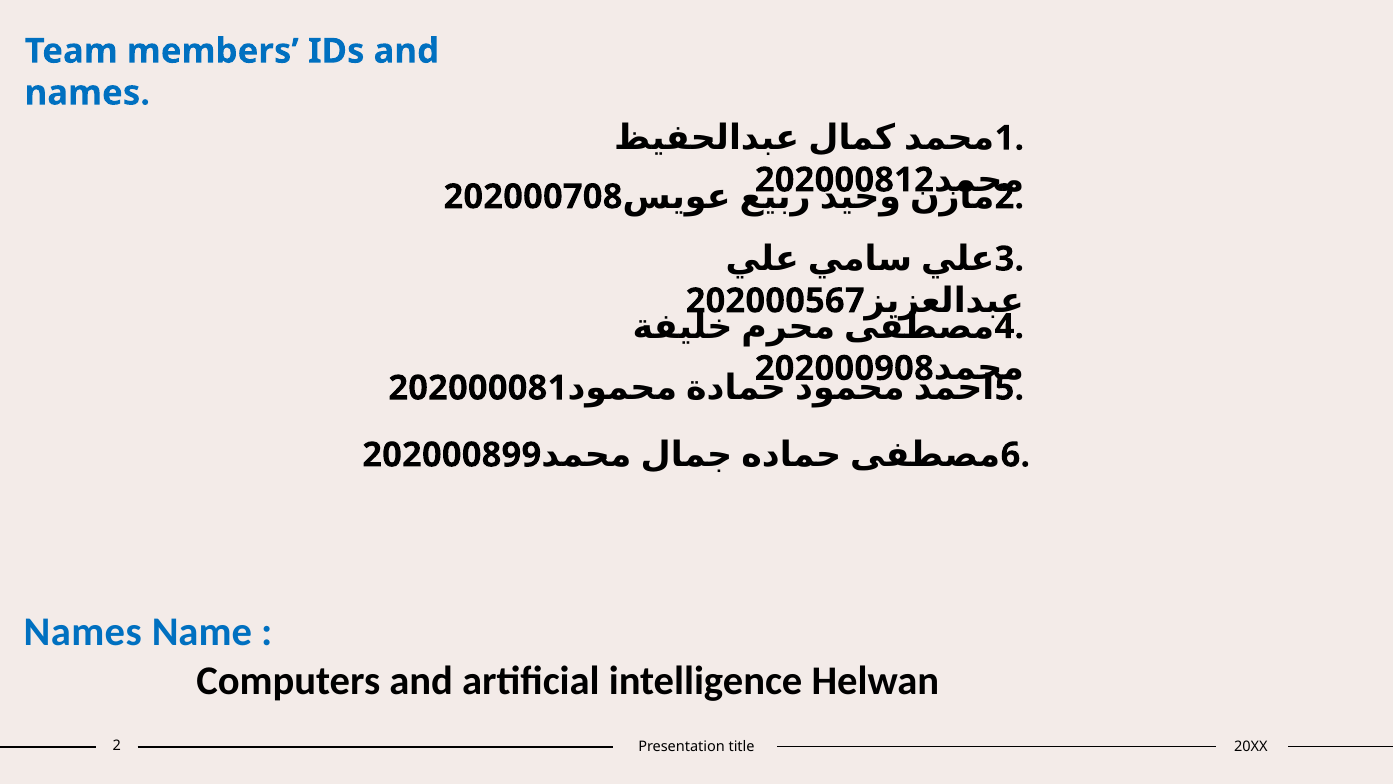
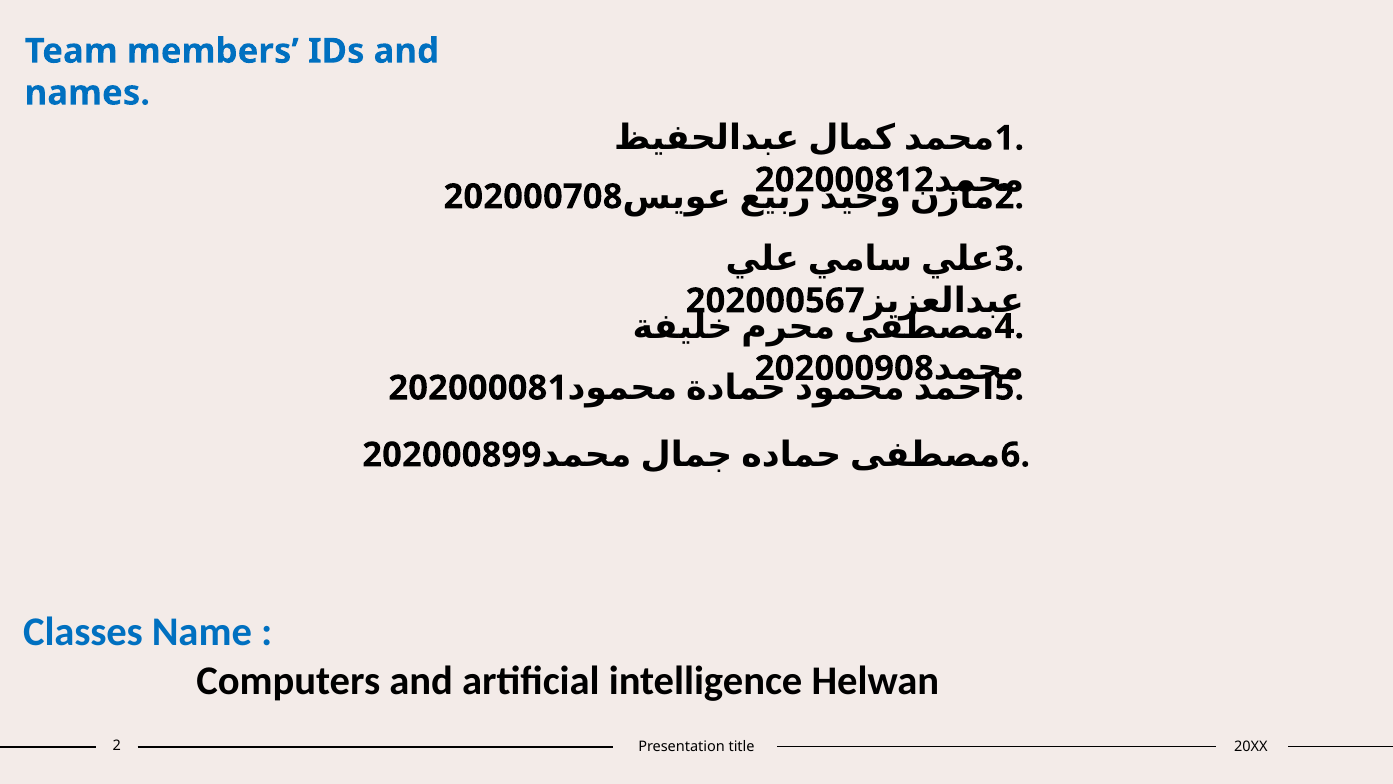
Names: Names -> Classes (83, 632)
